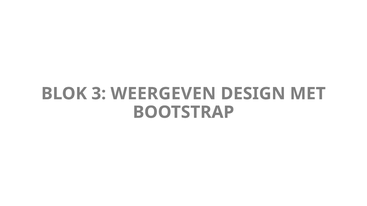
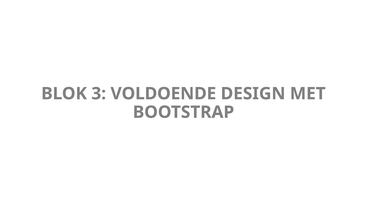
WEERGEVEN: WEERGEVEN -> VOLDOENDE (163, 94)
